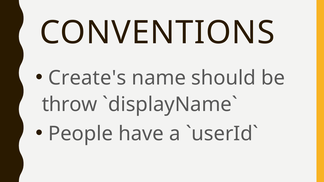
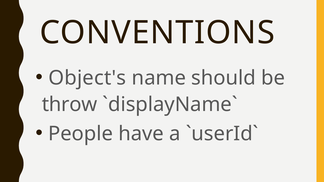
Create's: Create's -> Object's (87, 78)
